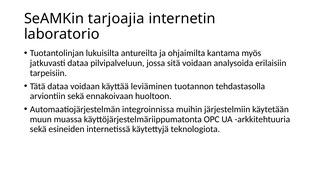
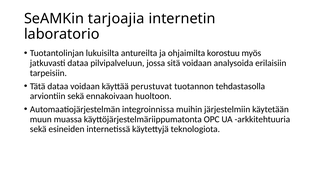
kantama: kantama -> korostuu (223, 53)
leviäminen: leviäminen -> perustuvat (151, 86)
